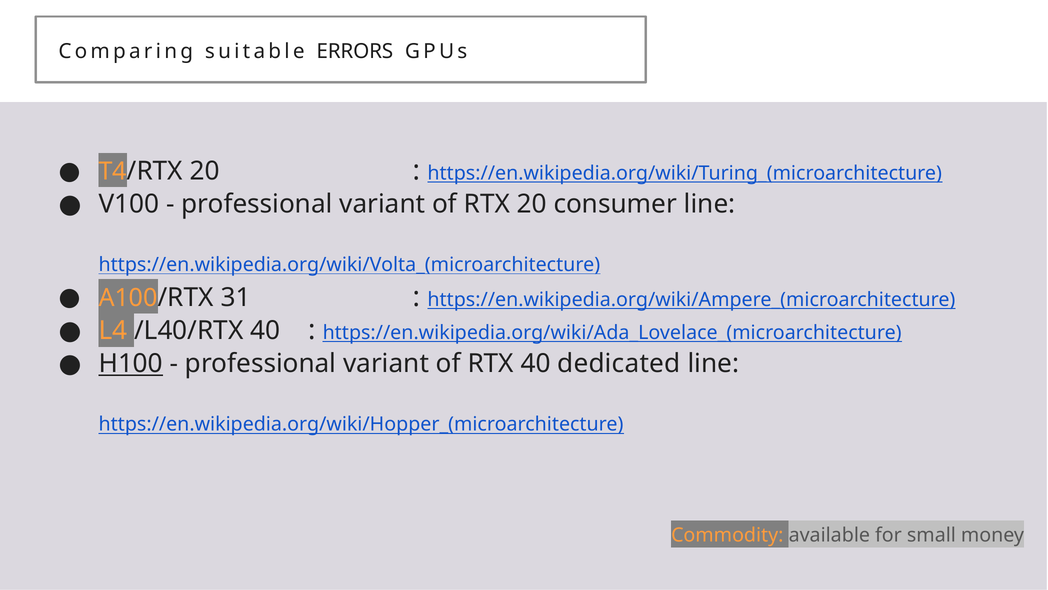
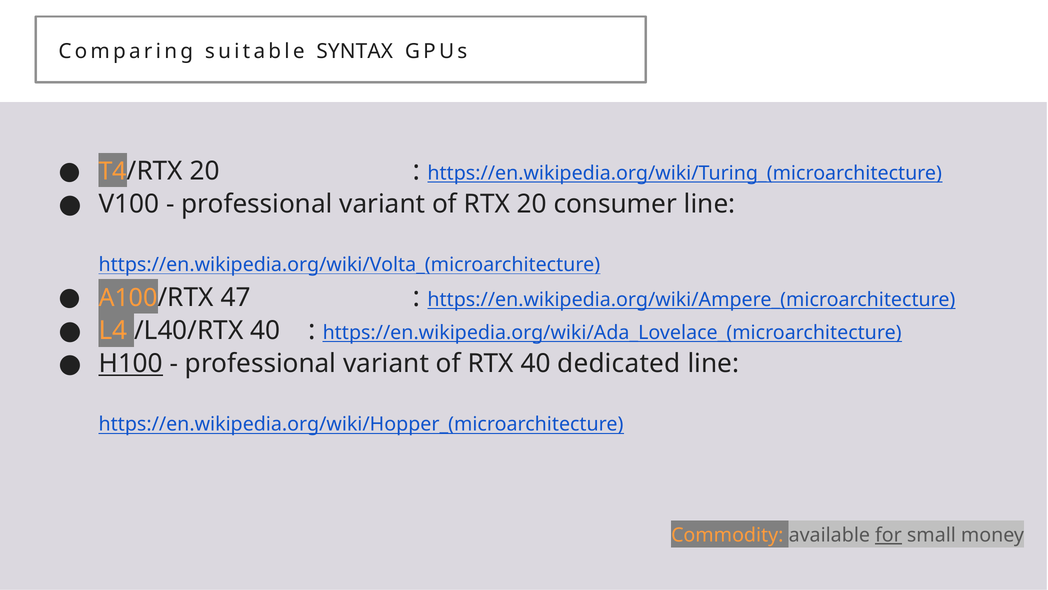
ERRORS: ERRORS -> SYNTAX (355, 51)
31: 31 -> 47 (236, 297)
for underline: none -> present (888, 535)
